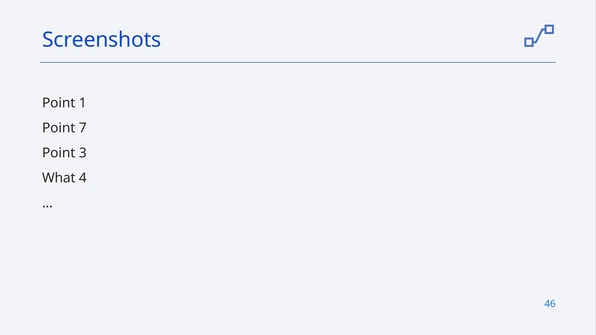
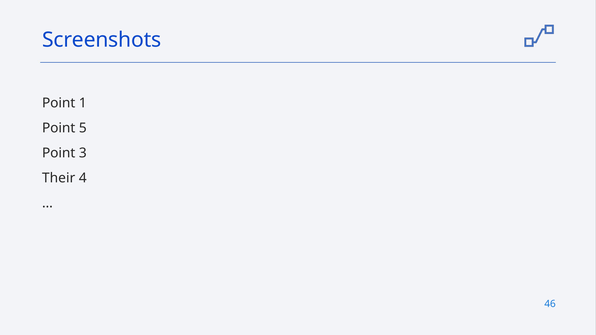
7: 7 -> 5 (83, 128)
What: What -> Their (59, 178)
